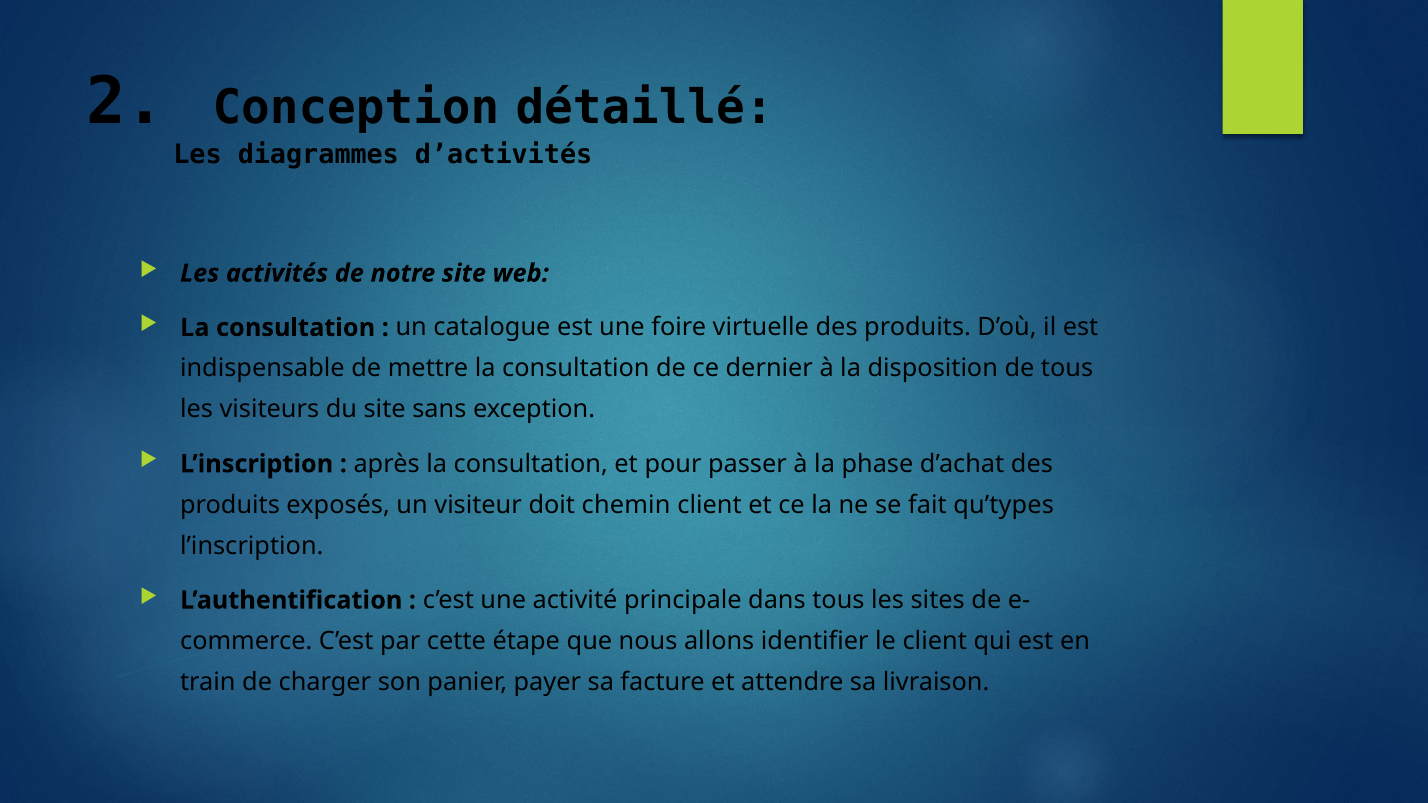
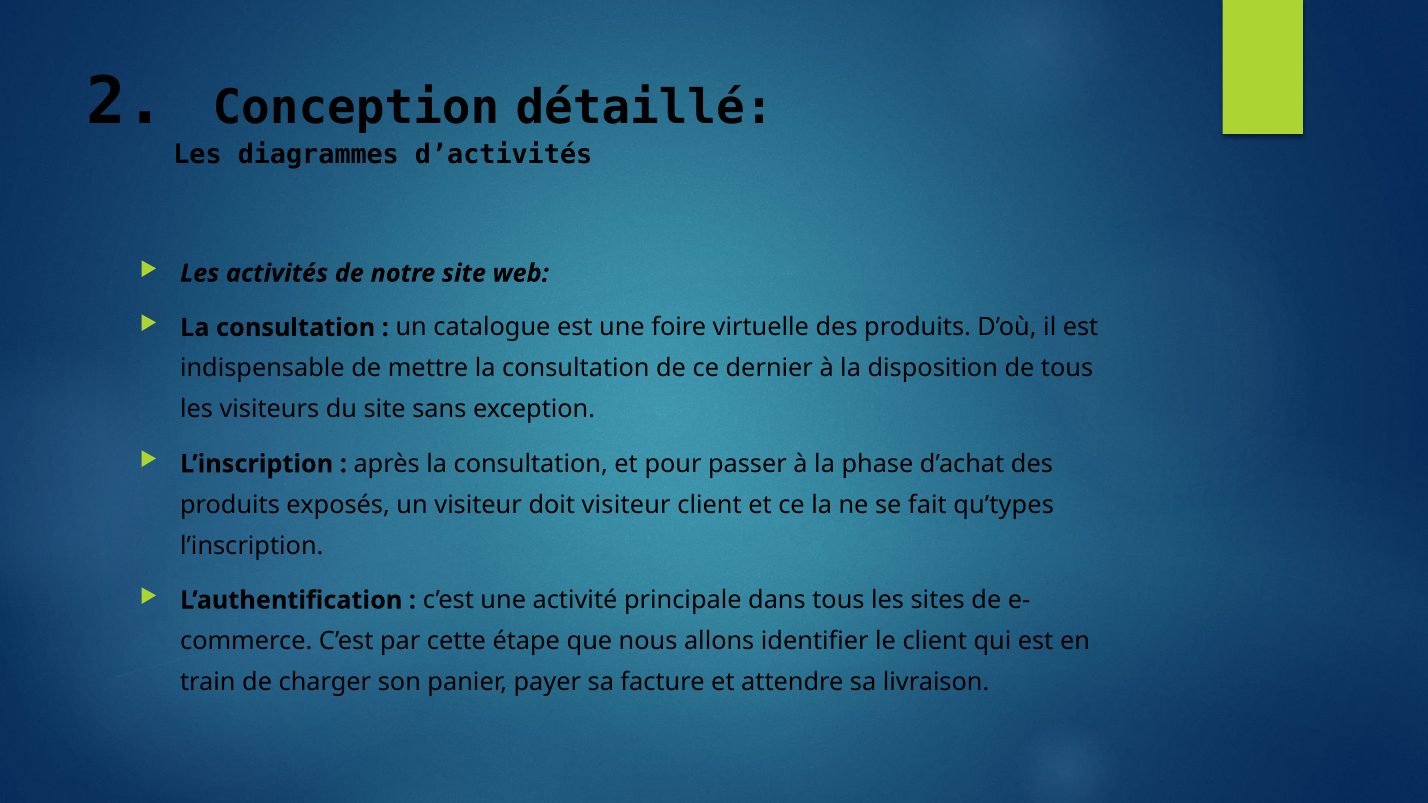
doit chemin: chemin -> visiteur (626, 505)
